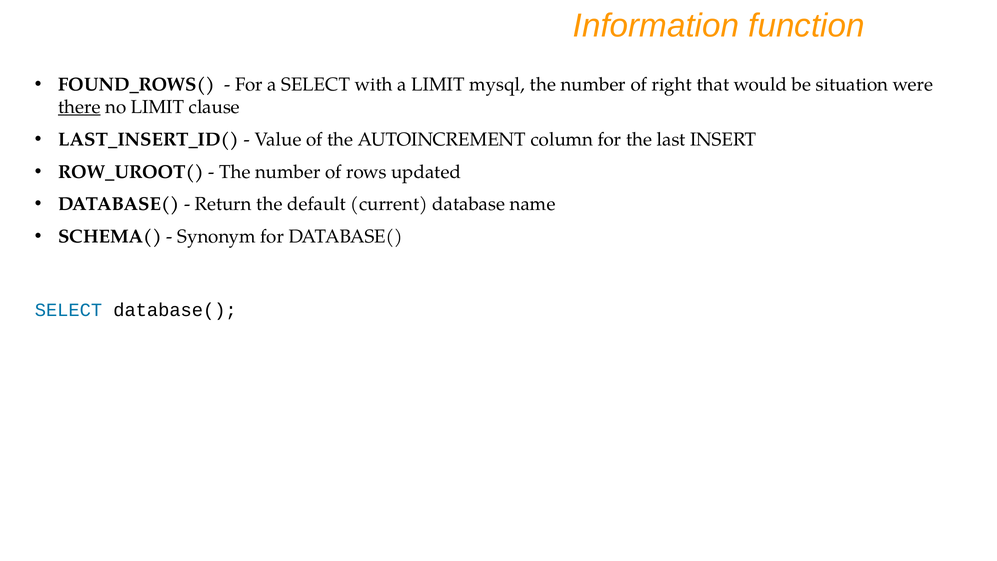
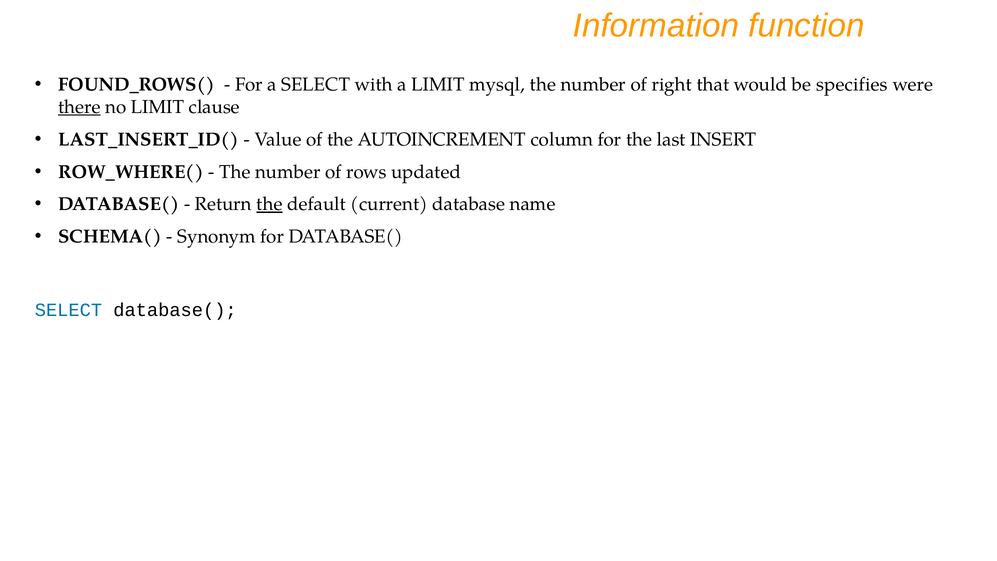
situation: situation -> specifies (852, 85)
ROW_UROOT(: ROW_UROOT( -> ROW_WHERE( (131, 172)
the underline: none -> present (270, 204)
